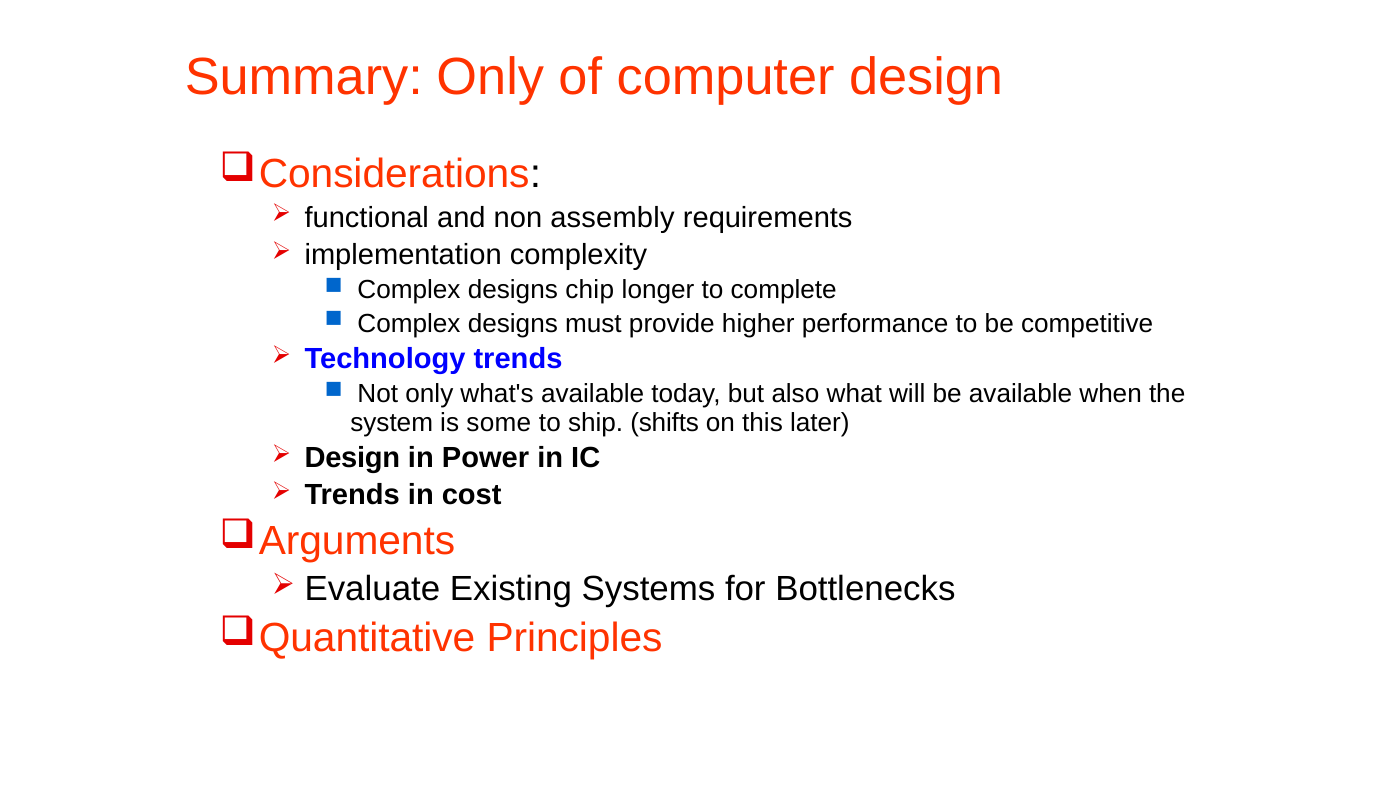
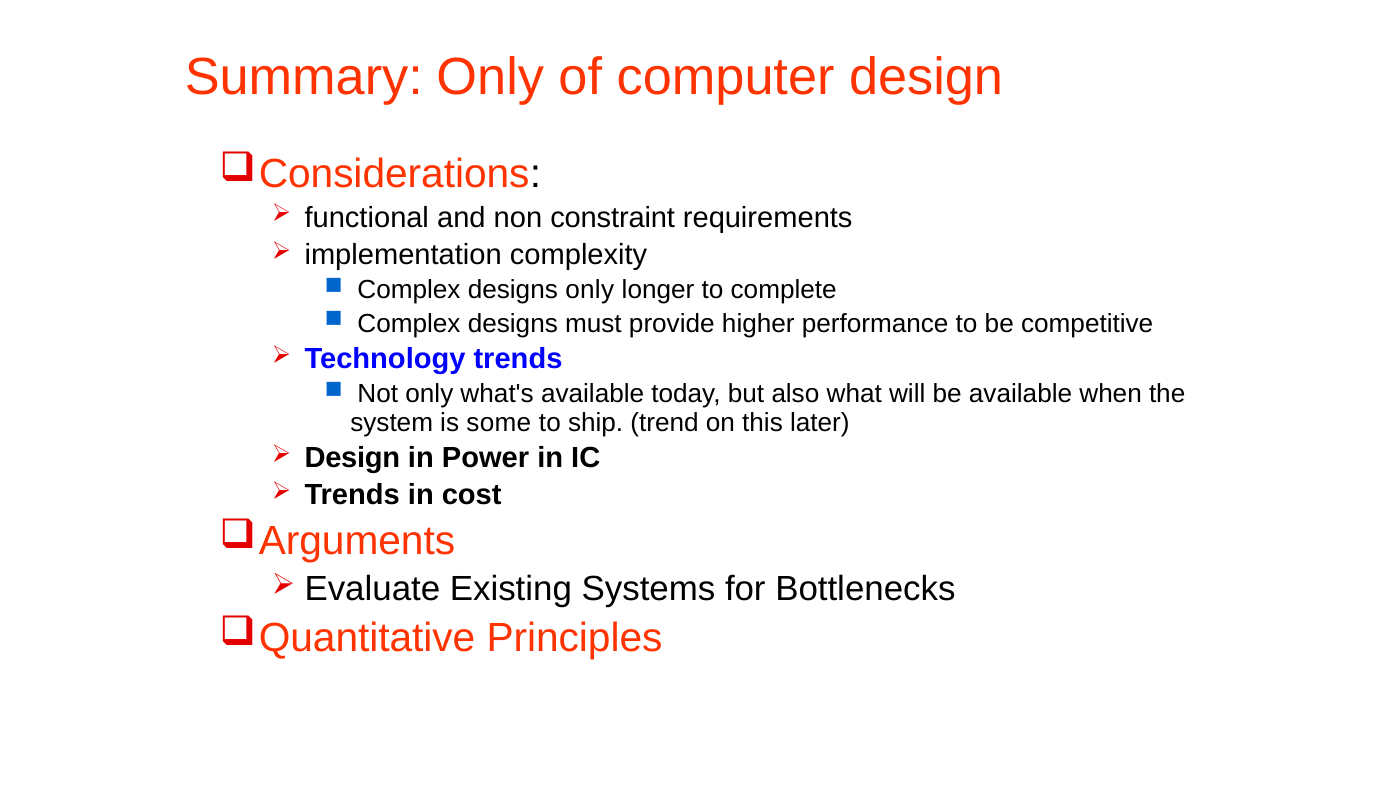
assembly: assembly -> constraint (613, 218)
designs chip: chip -> only (590, 290)
shifts: shifts -> trend (665, 422)
